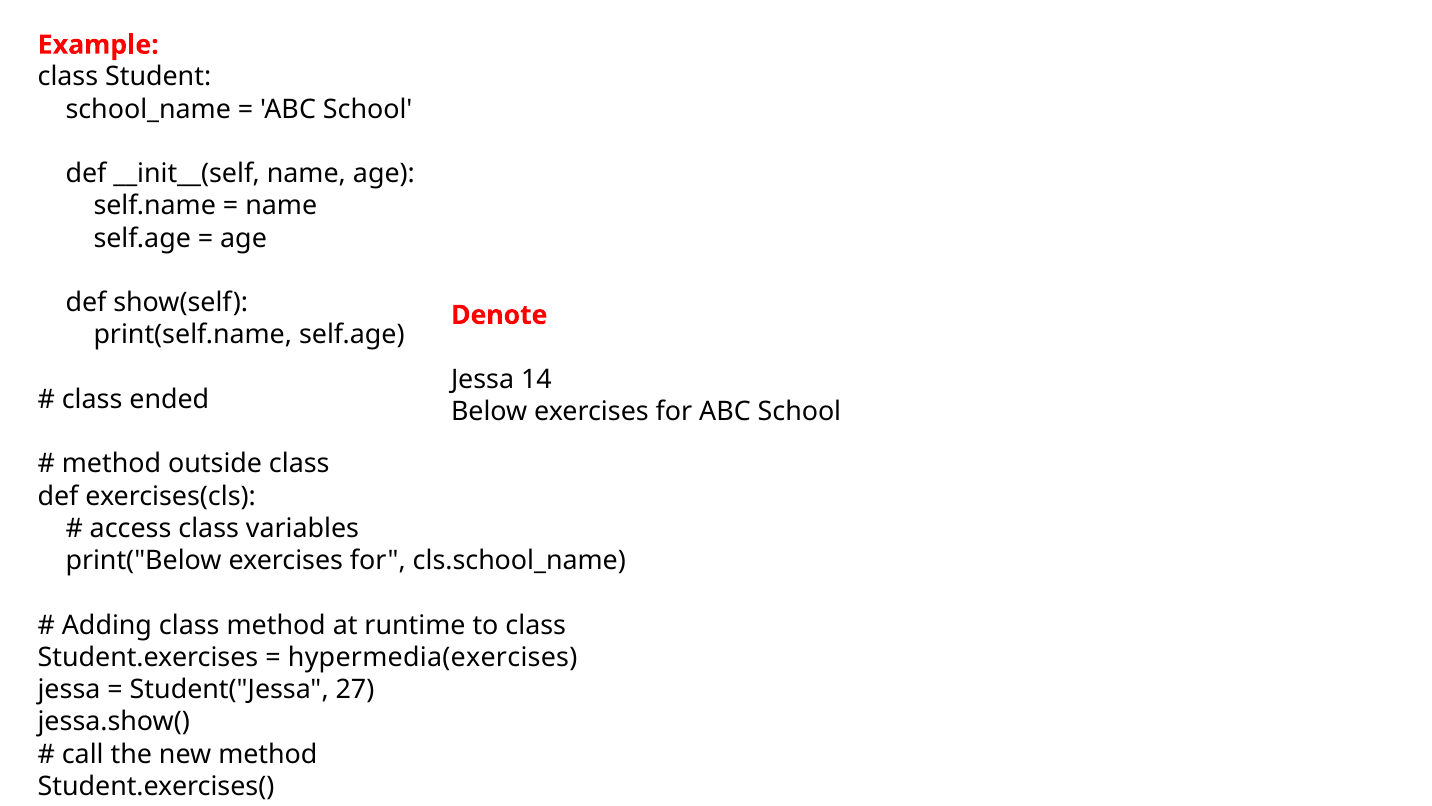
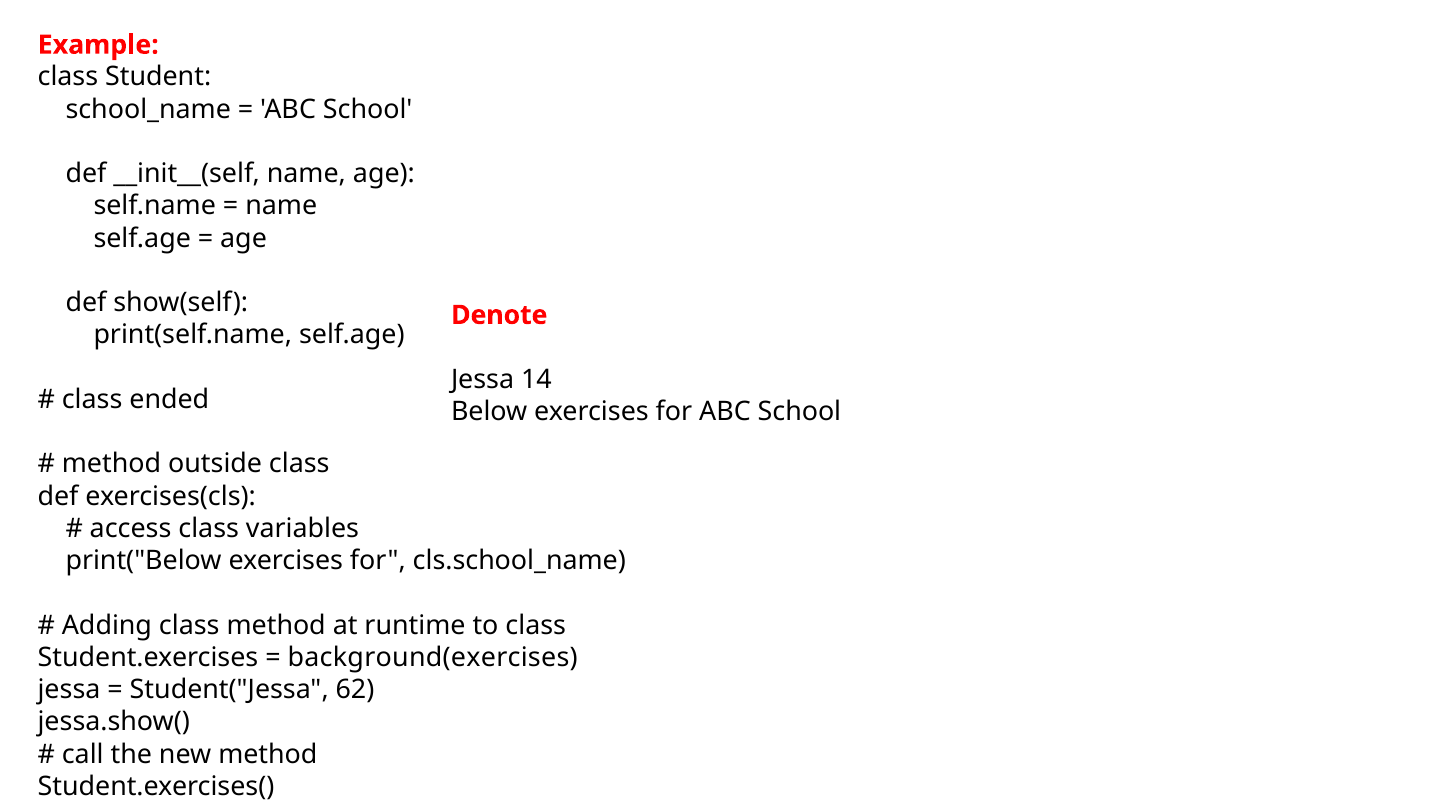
hypermedia(exercises: hypermedia(exercises -> background(exercises (433, 657)
27: 27 -> 62 (355, 689)
